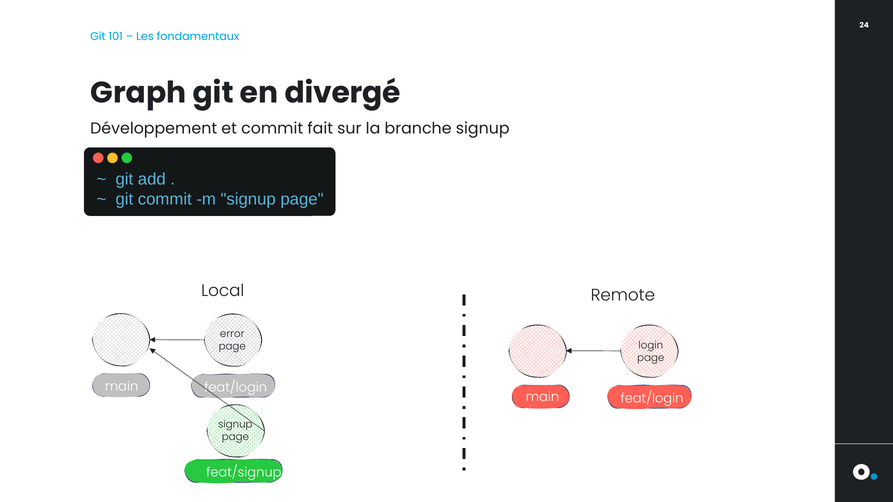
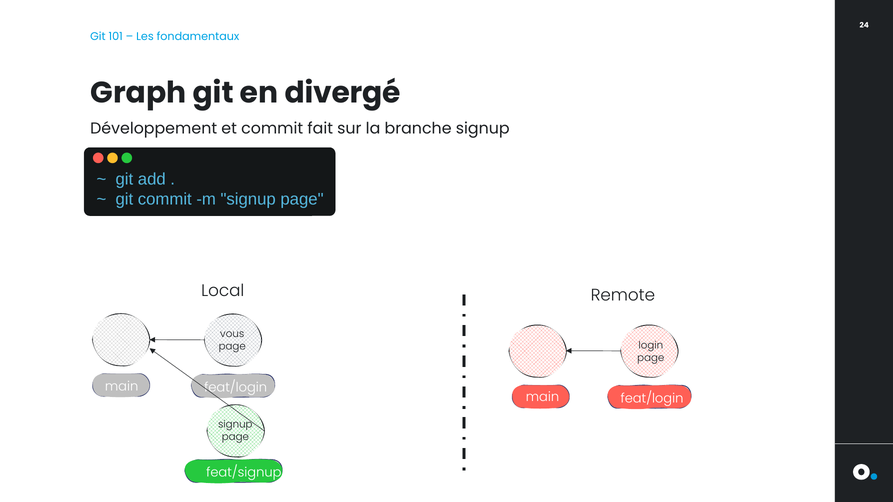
error: error -> vous (232, 334)
